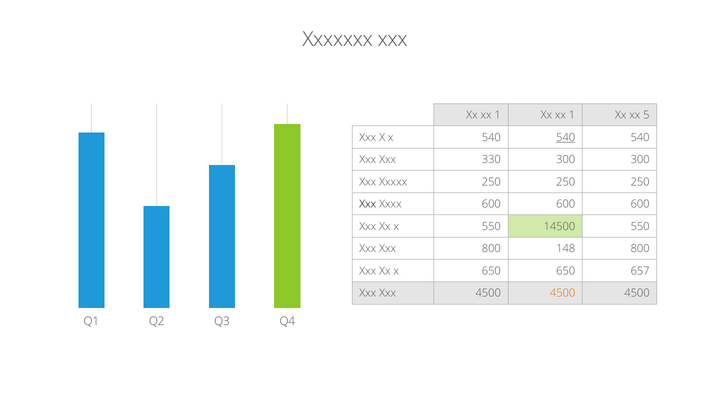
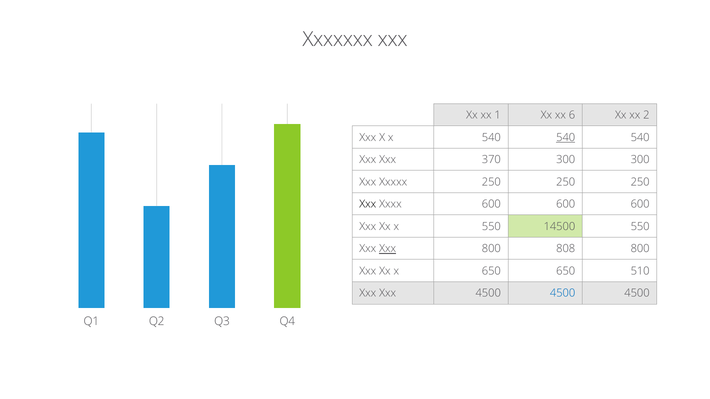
1 Xx xx 1: 1 -> 6 (572, 115)
5: 5 -> 2 (646, 115)
330: 330 -> 370 (491, 160)
Xxx underline: none -> present (388, 249)
148: 148 -> 808 (566, 249)
657: 657 -> 510 (640, 271)
4500 colour: orange -> blue (563, 294)
